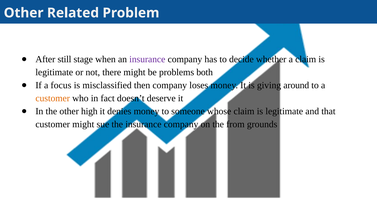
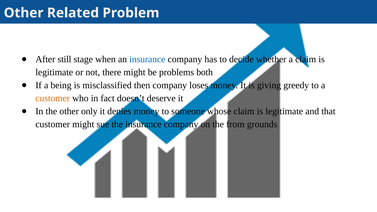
insurance colour: purple -> blue (147, 59)
focus: focus -> being (61, 85)
around: around -> greedy (296, 85)
high: high -> only (89, 111)
